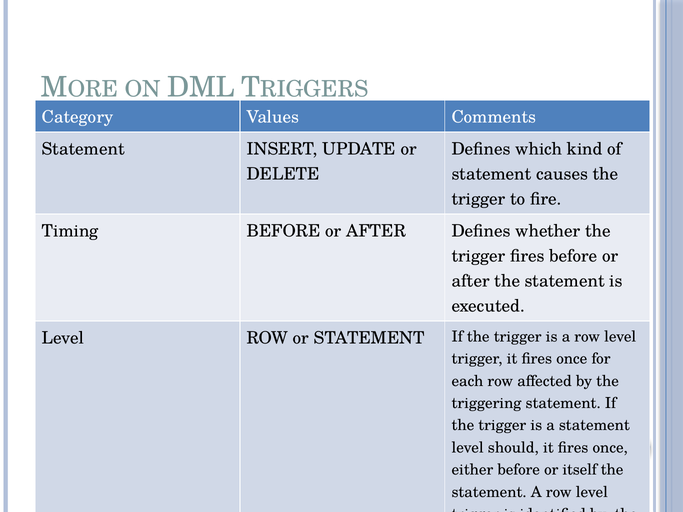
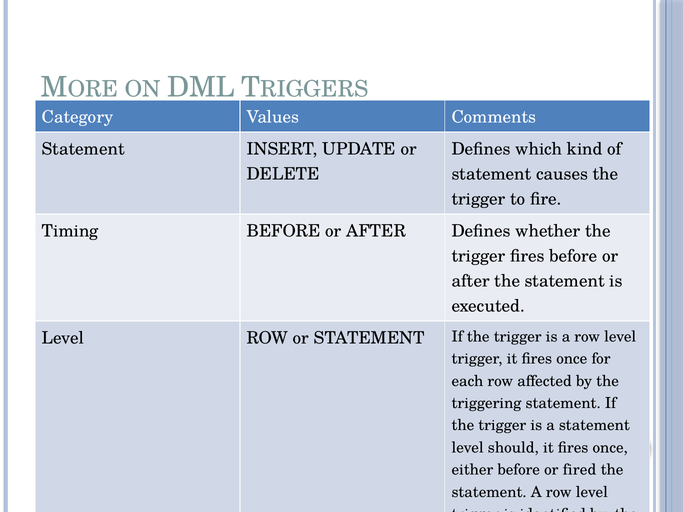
itself: itself -> fired (580, 470)
